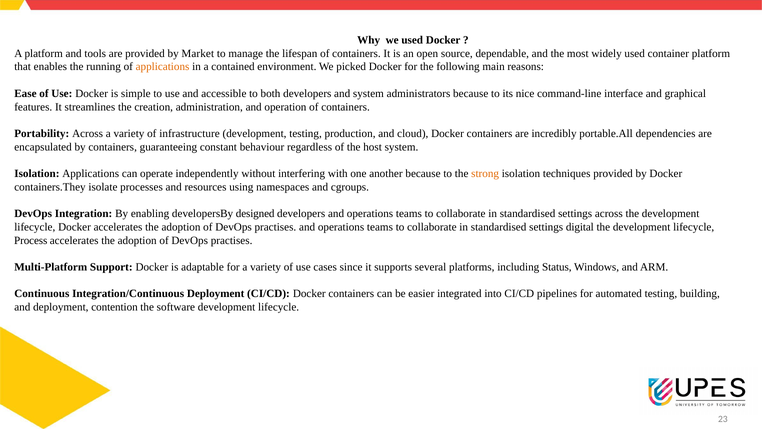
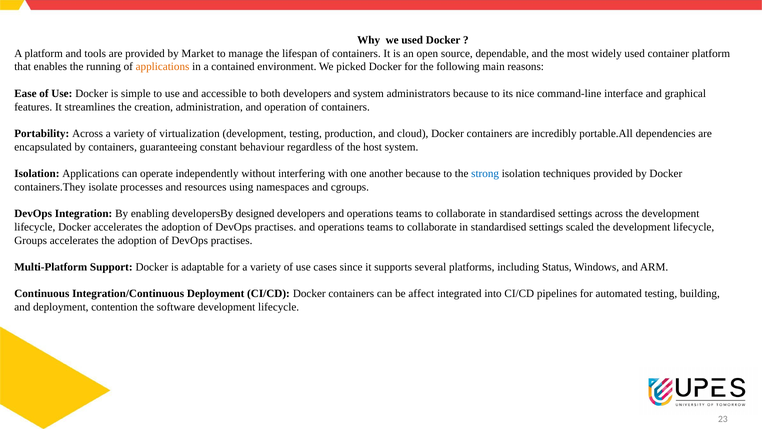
infrastructure: infrastructure -> virtualization (189, 133)
strong colour: orange -> blue (485, 173)
digital: digital -> scaled (580, 227)
Process: Process -> Groups (31, 240)
easier: easier -> affect (421, 294)
